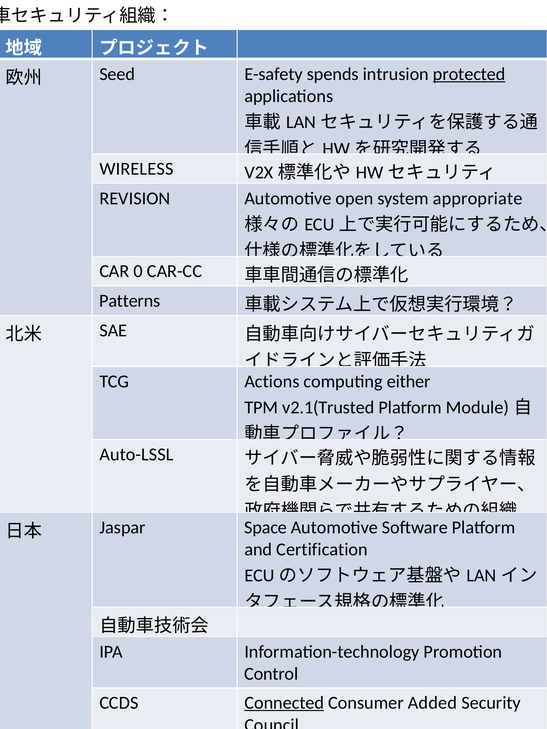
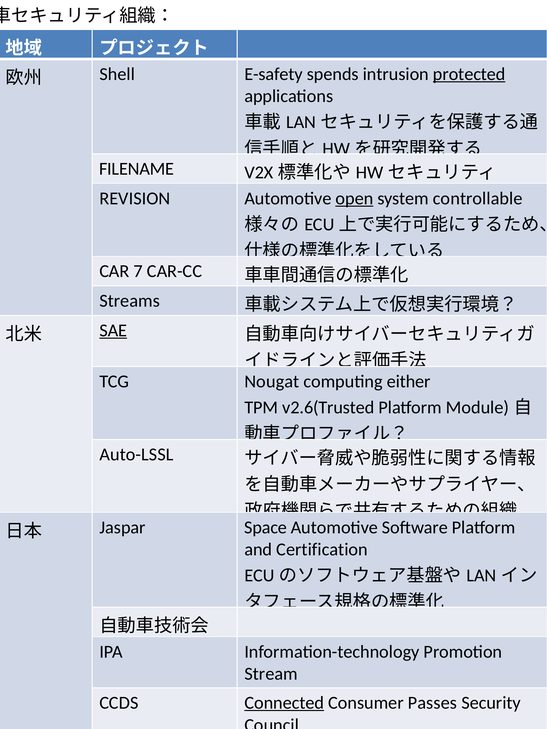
Seed: Seed -> Shell (117, 74)
WIRELESS: WIRELESS -> FILENAME (137, 169)
open underline: none -> present (354, 198)
appropriate: appropriate -> controllable (478, 198)
0: 0 -> 7 (138, 271)
Patterns: Patterns -> Streams (130, 301)
SAE underline: none -> present (113, 331)
Actions: Actions -> Nougat (272, 382)
v2.1(Trusted: v2.1(Trusted -> v2.6(Trusted (328, 408)
Control: Control -> Stream (271, 674)
Added: Added -> Passes (432, 703)
